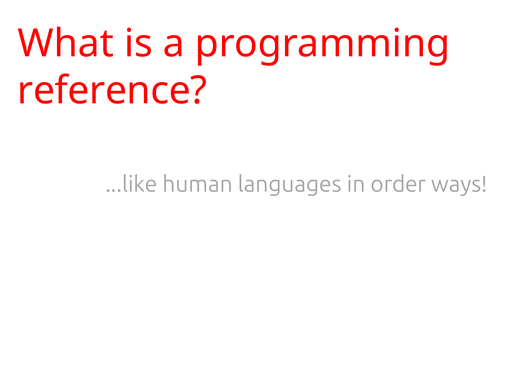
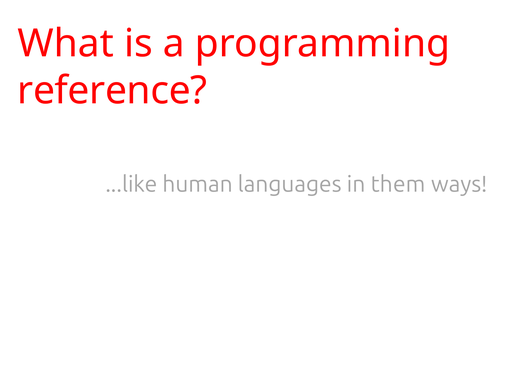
order: order -> them (398, 185)
